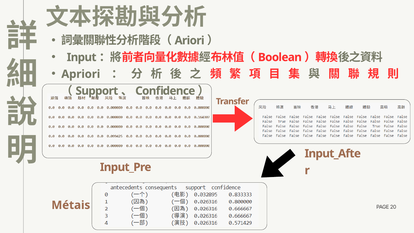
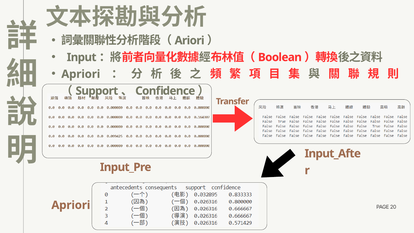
Métais: Métais -> Apriori (71, 205)
